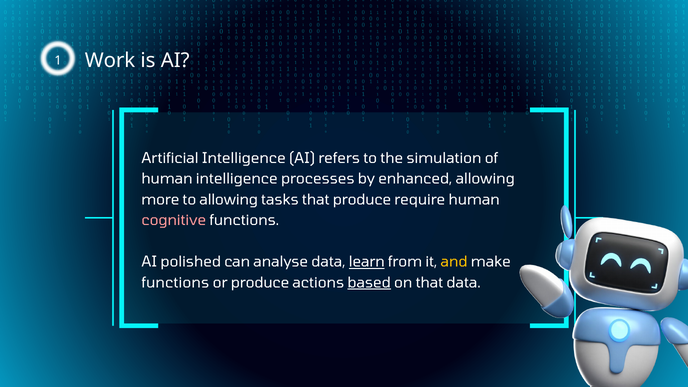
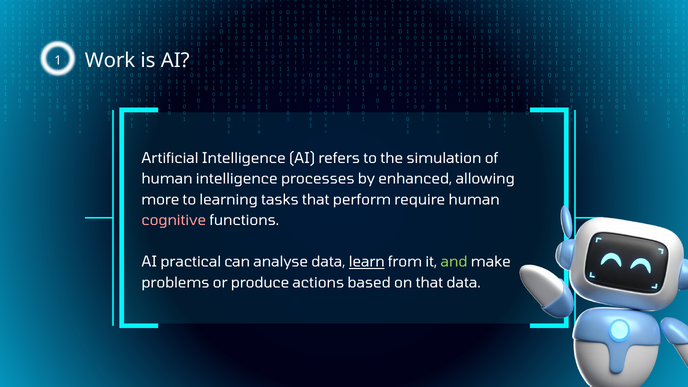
to allowing: allowing -> learning (229, 200)
that produce: produce -> perform (362, 200)
polished: polished -> practical (191, 262)
and colour: yellow -> light green (454, 262)
functions: functions -> problems (175, 283)
based underline: present -> none (369, 283)
